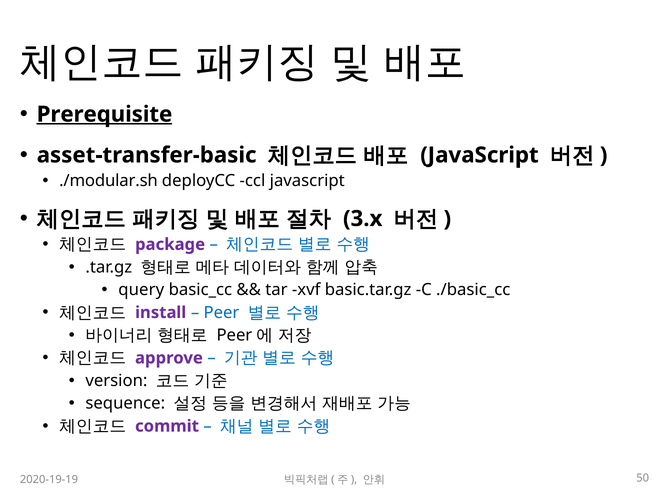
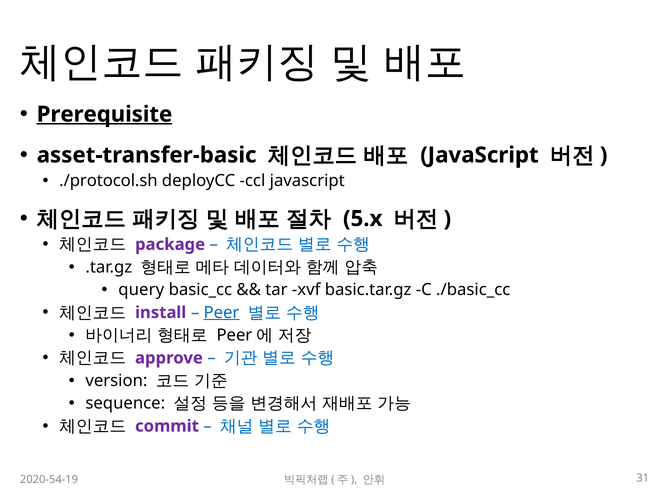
./modular.sh: ./modular.sh -> ./protocol.sh (108, 181)
3.x: 3.x -> 5.x (363, 219)
Peer underline: none -> present (222, 312)
2020-19-19: 2020-19-19 -> 2020-54-19 (49, 479)
50: 50 -> 31 (643, 478)
